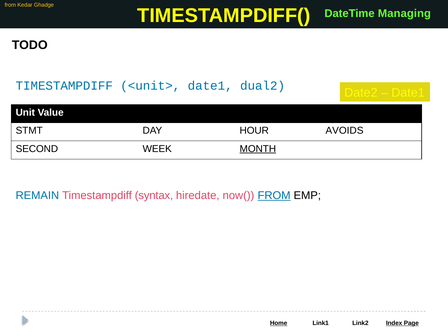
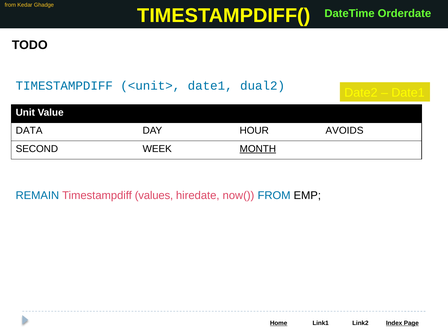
Managing: Managing -> Orderdate (404, 13)
STMT: STMT -> DATA (29, 131)
syntax: syntax -> values (154, 196)
FROM underline: present -> none (274, 196)
